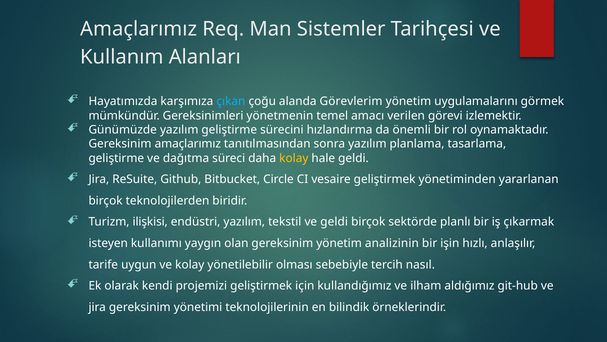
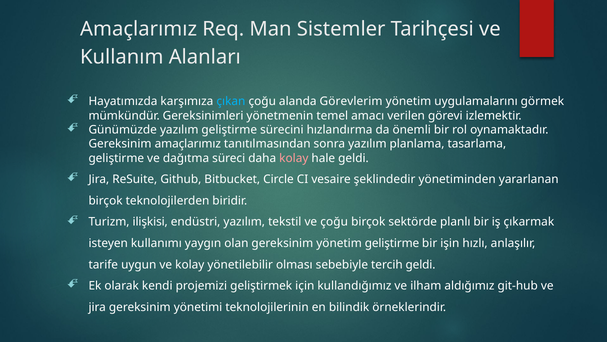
kolay colour: yellow -> pink (294, 158)
vesaire geliştirmek: geliştirmek -> şeklindedir (385, 179)
ve geldi: geldi -> çoğu (334, 222)
yönetim analizinin: analizinin -> geliştirme (392, 243)
tercih nasıl: nasıl -> geldi (420, 264)
